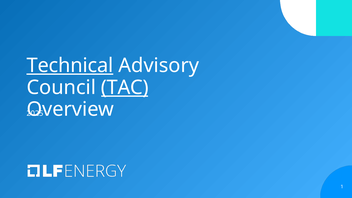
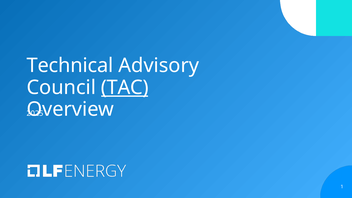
Technical underline: present -> none (70, 66)
